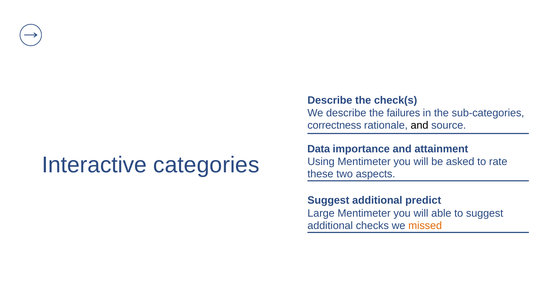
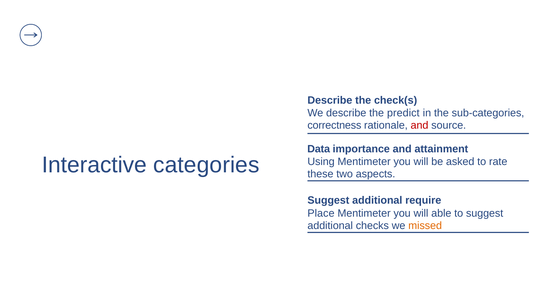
failures: failures -> predict (403, 113)
and colour: black -> red (420, 125)
predict: predict -> require (423, 200)
Large: Large -> Place (321, 213)
